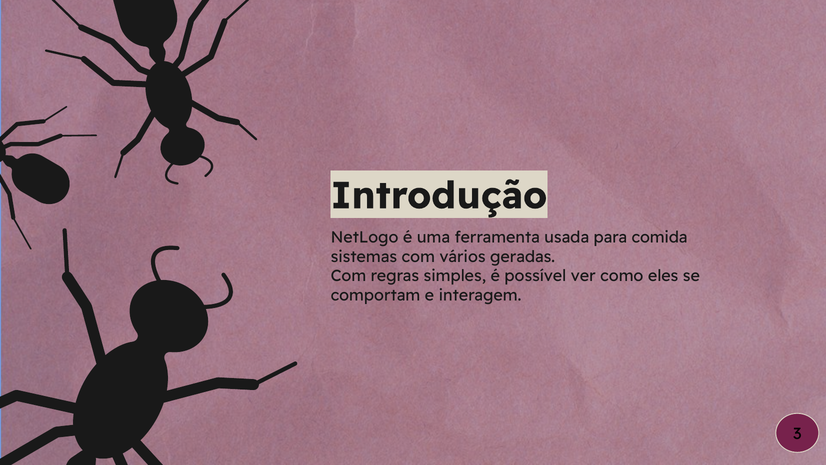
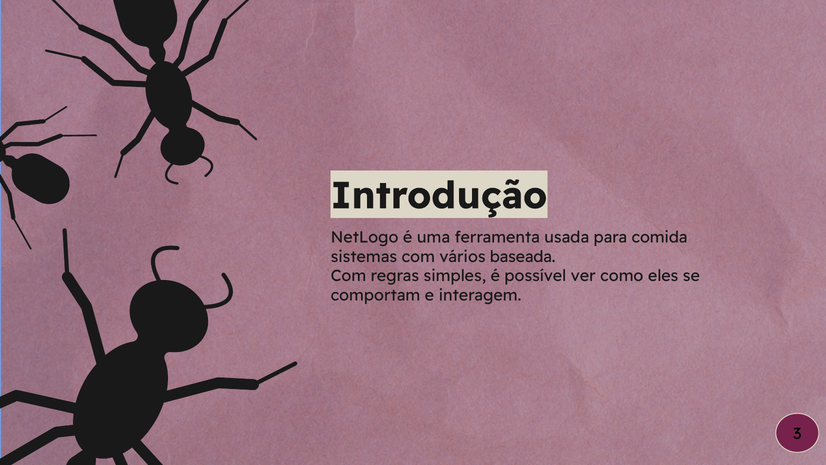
geradas: geradas -> baseada (523, 257)
